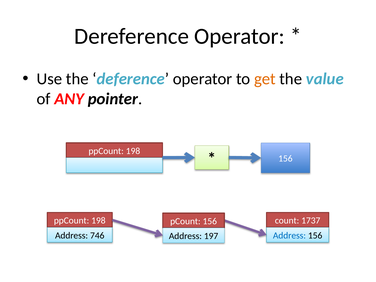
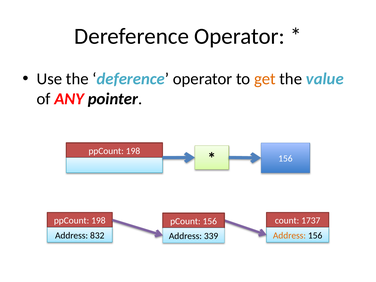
746: 746 -> 832 (97, 235)
Address colour: blue -> orange (289, 235)
197: 197 -> 339 (211, 236)
